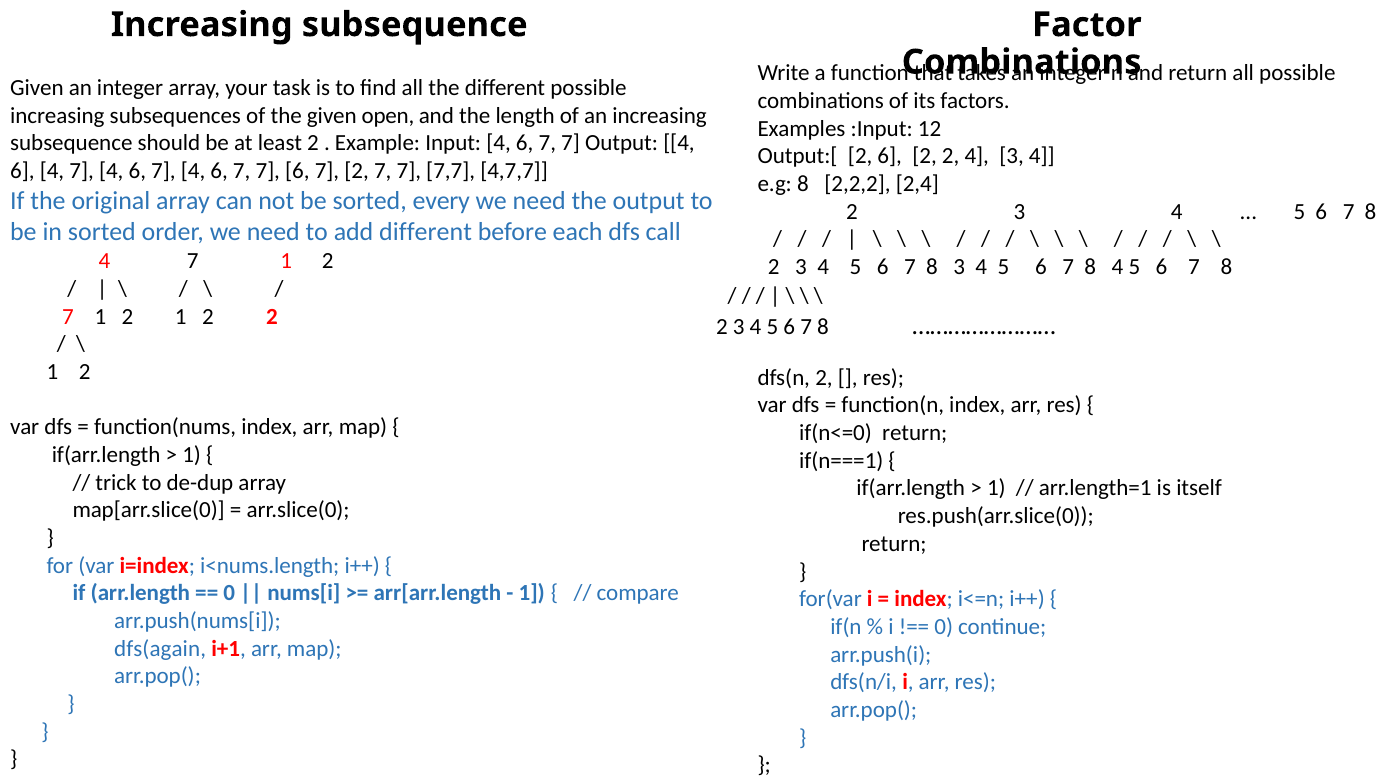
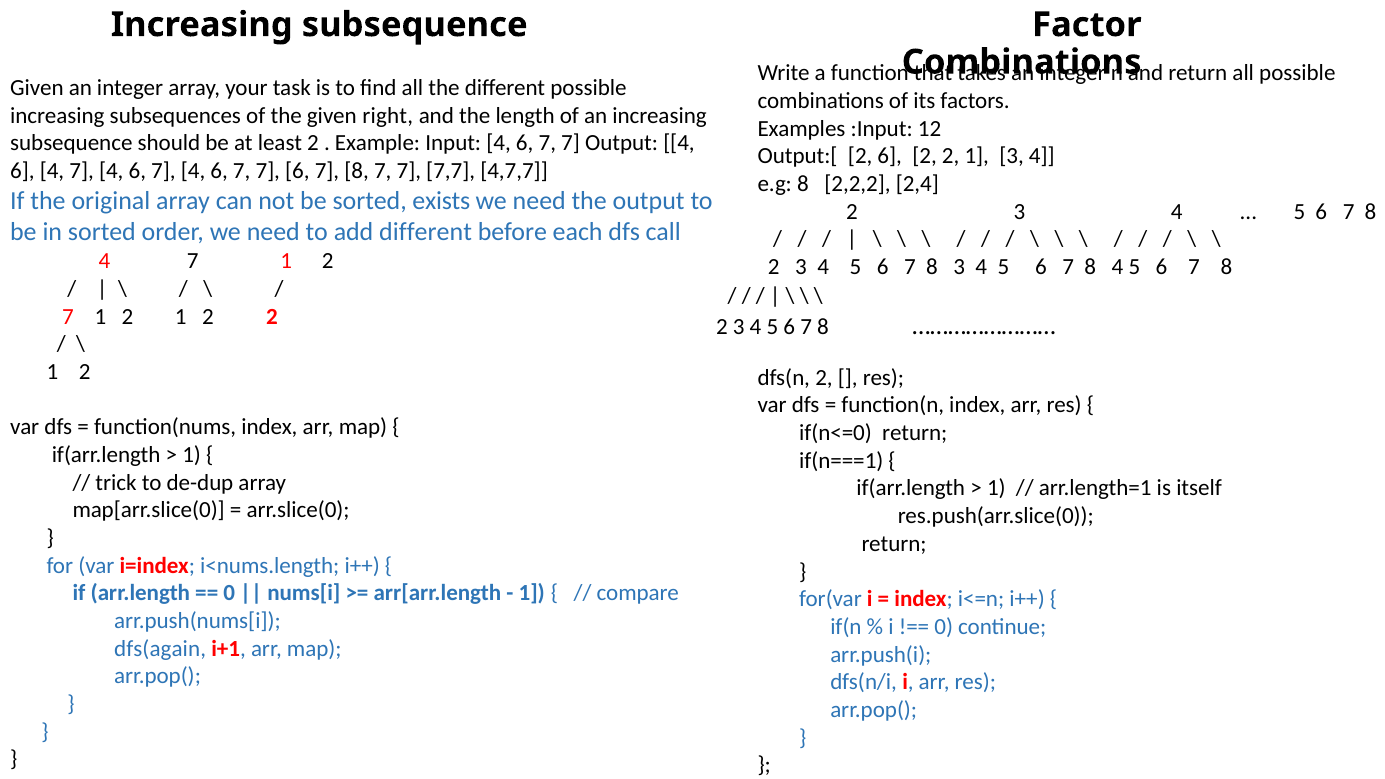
open: open -> right (388, 116)
2 2 4: 4 -> 1 (977, 156)
7 6 7 2: 2 -> 8 (357, 171)
every: every -> exists (441, 201)
